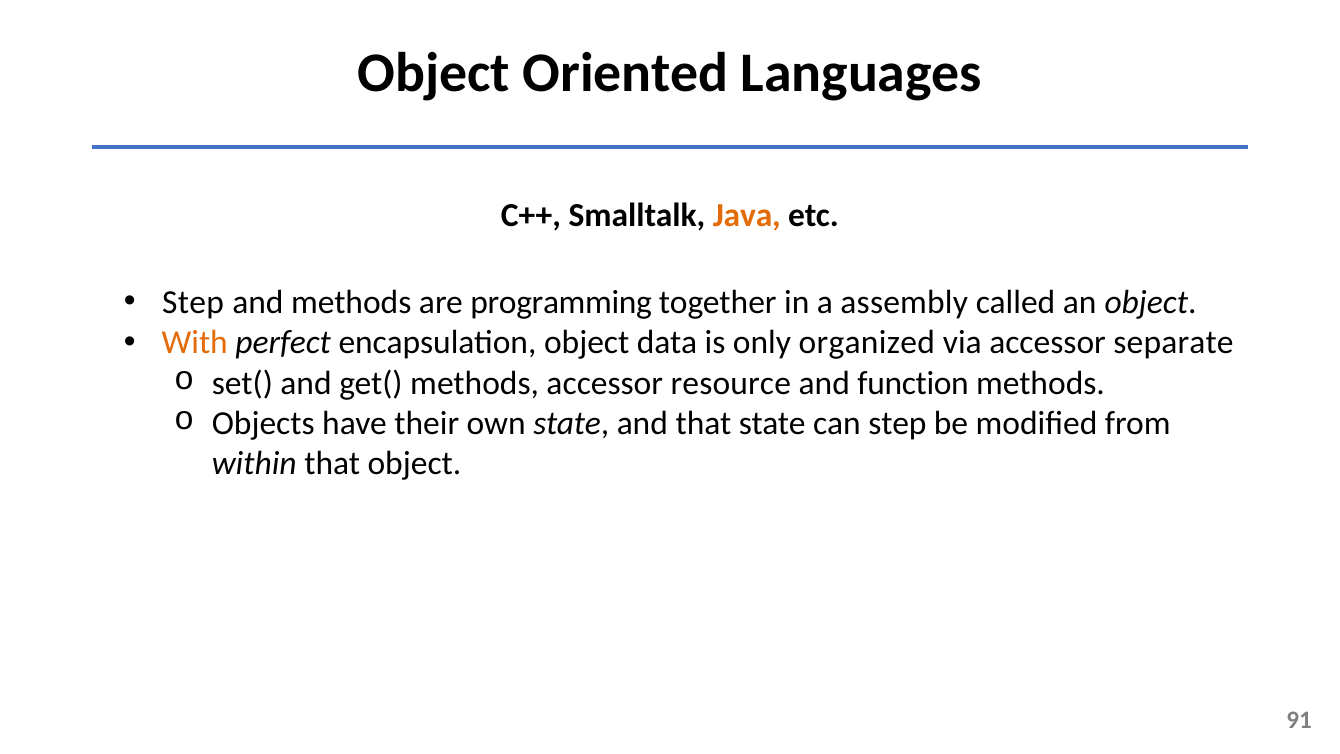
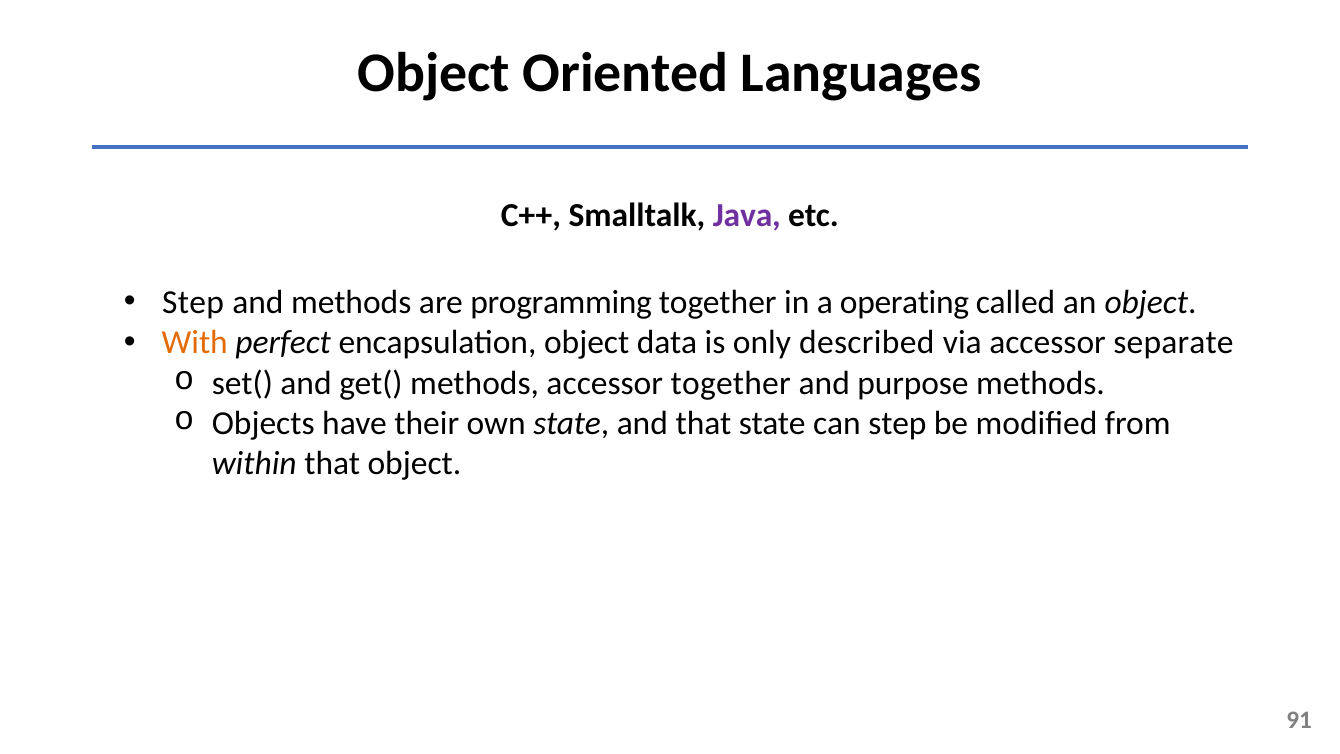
Java colour: orange -> purple (747, 215)
assembly: assembly -> operating (905, 303)
organized: organized -> described (867, 343)
accessor resource: resource -> together (731, 383)
function: function -> purpose (913, 383)
